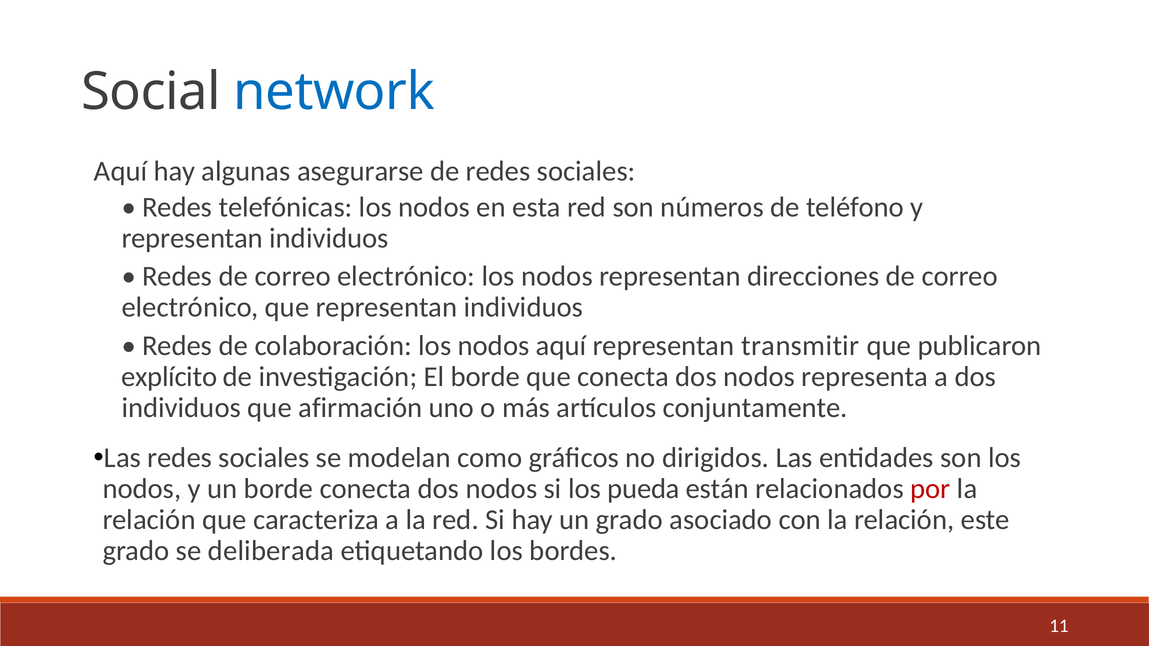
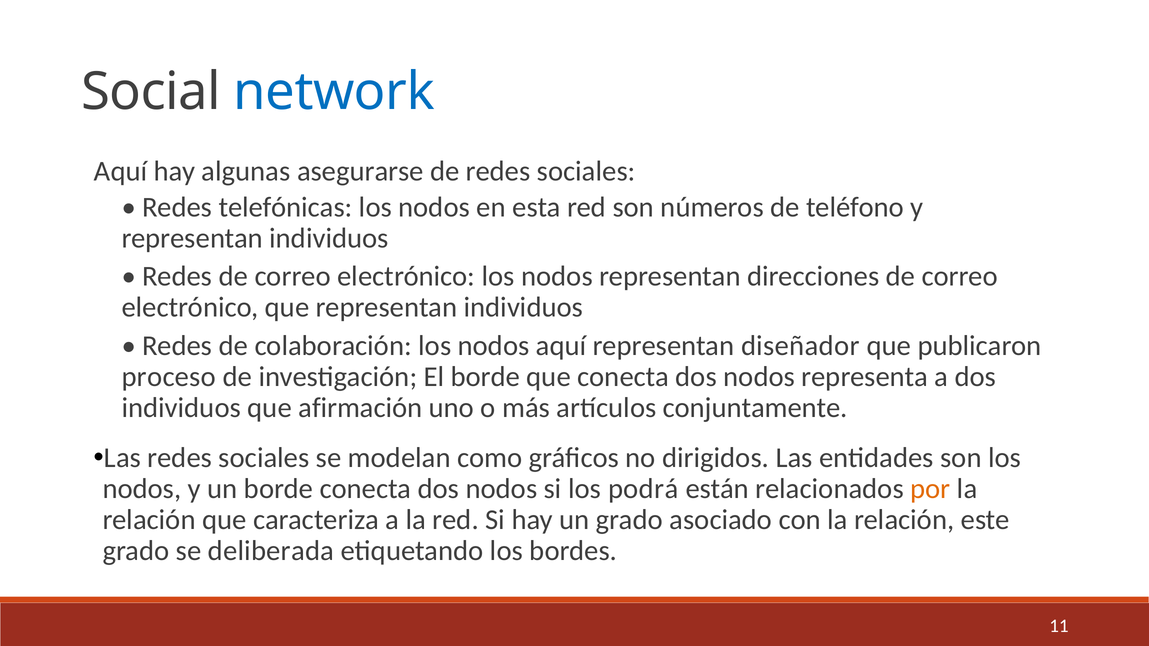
transmitir: transmitir -> diseñador (800, 346)
explícito: explícito -> proceso (169, 377)
pueda: pueda -> podrá (643, 489)
por colour: red -> orange (930, 489)
